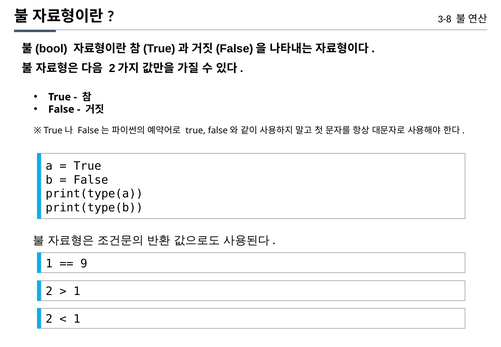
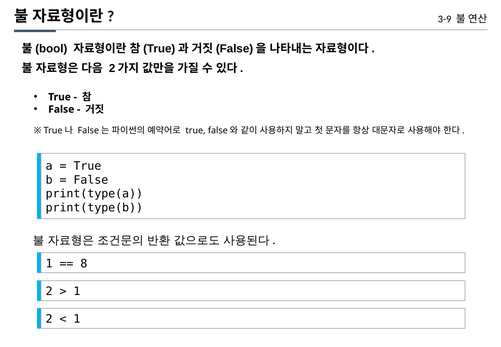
3-8: 3-8 -> 3-9 (445, 19)
9: 9 -> 8 (84, 263)
